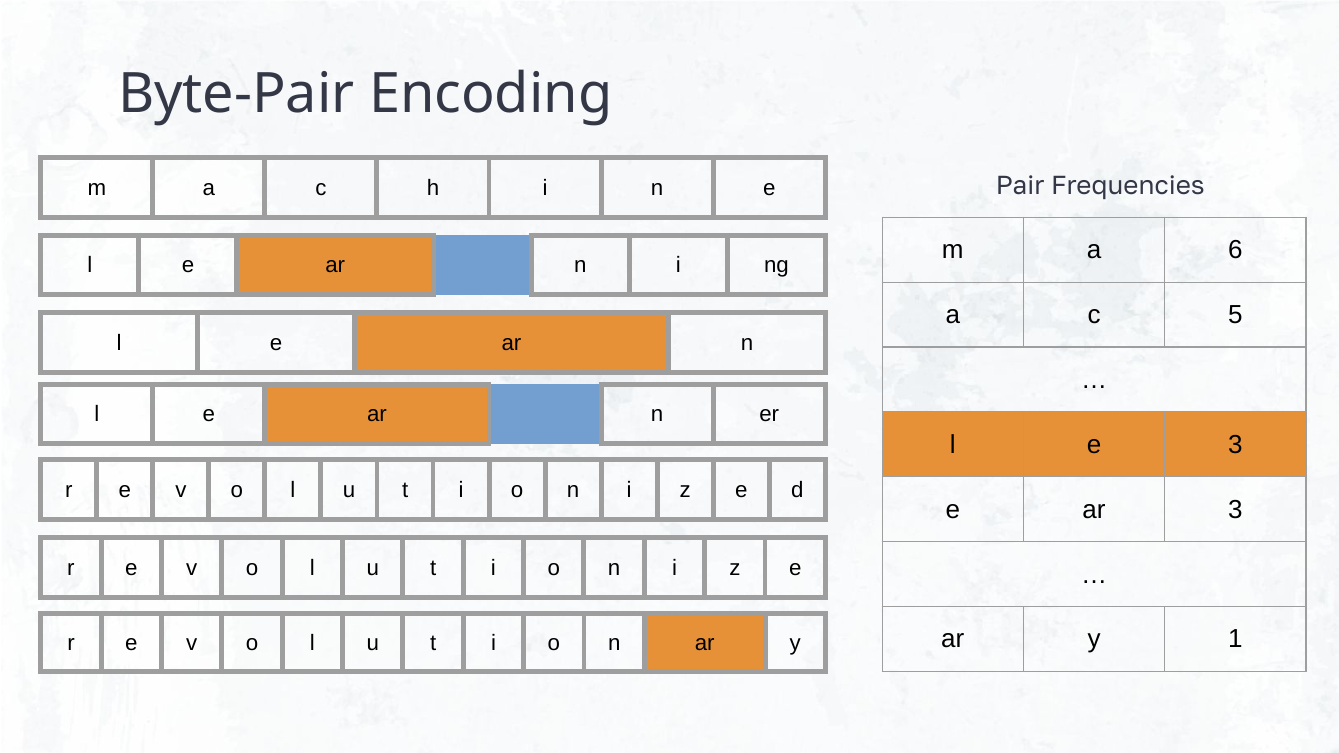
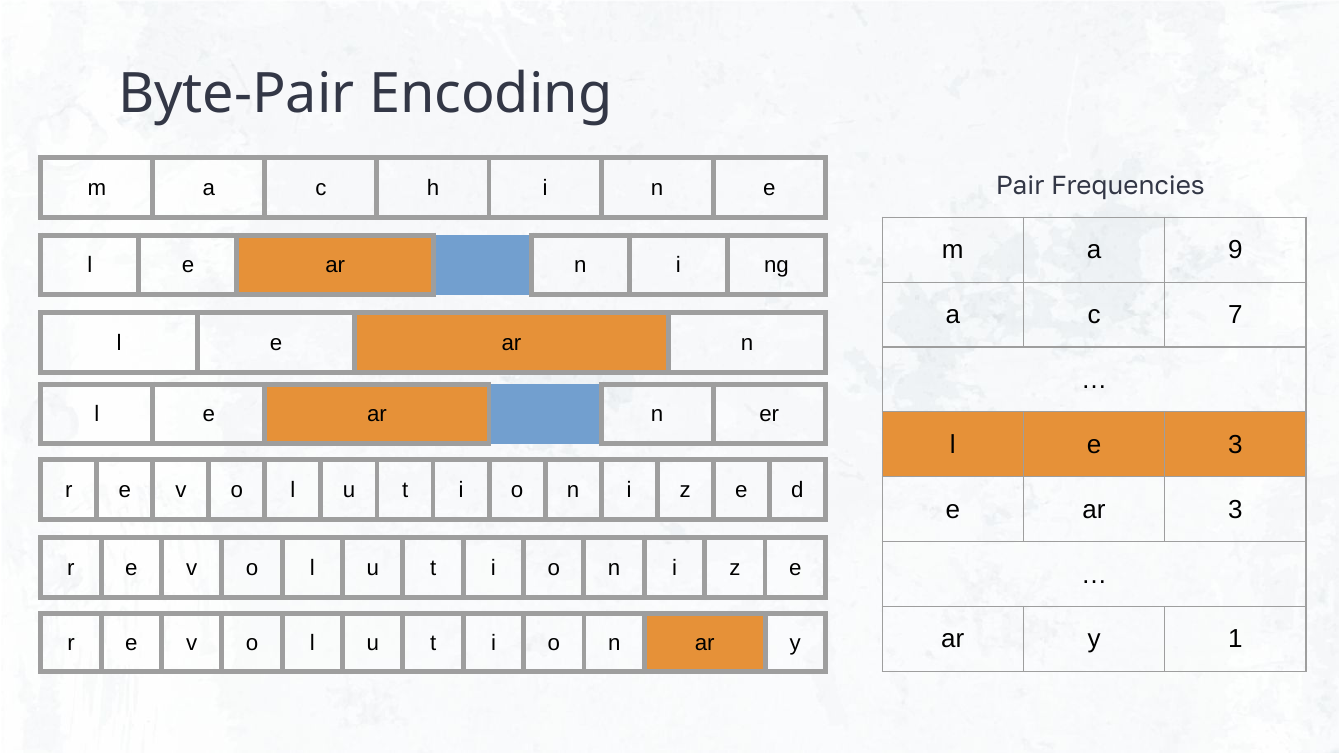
6: 6 -> 9 (1235, 250)
5: 5 -> 7 (1235, 315)
